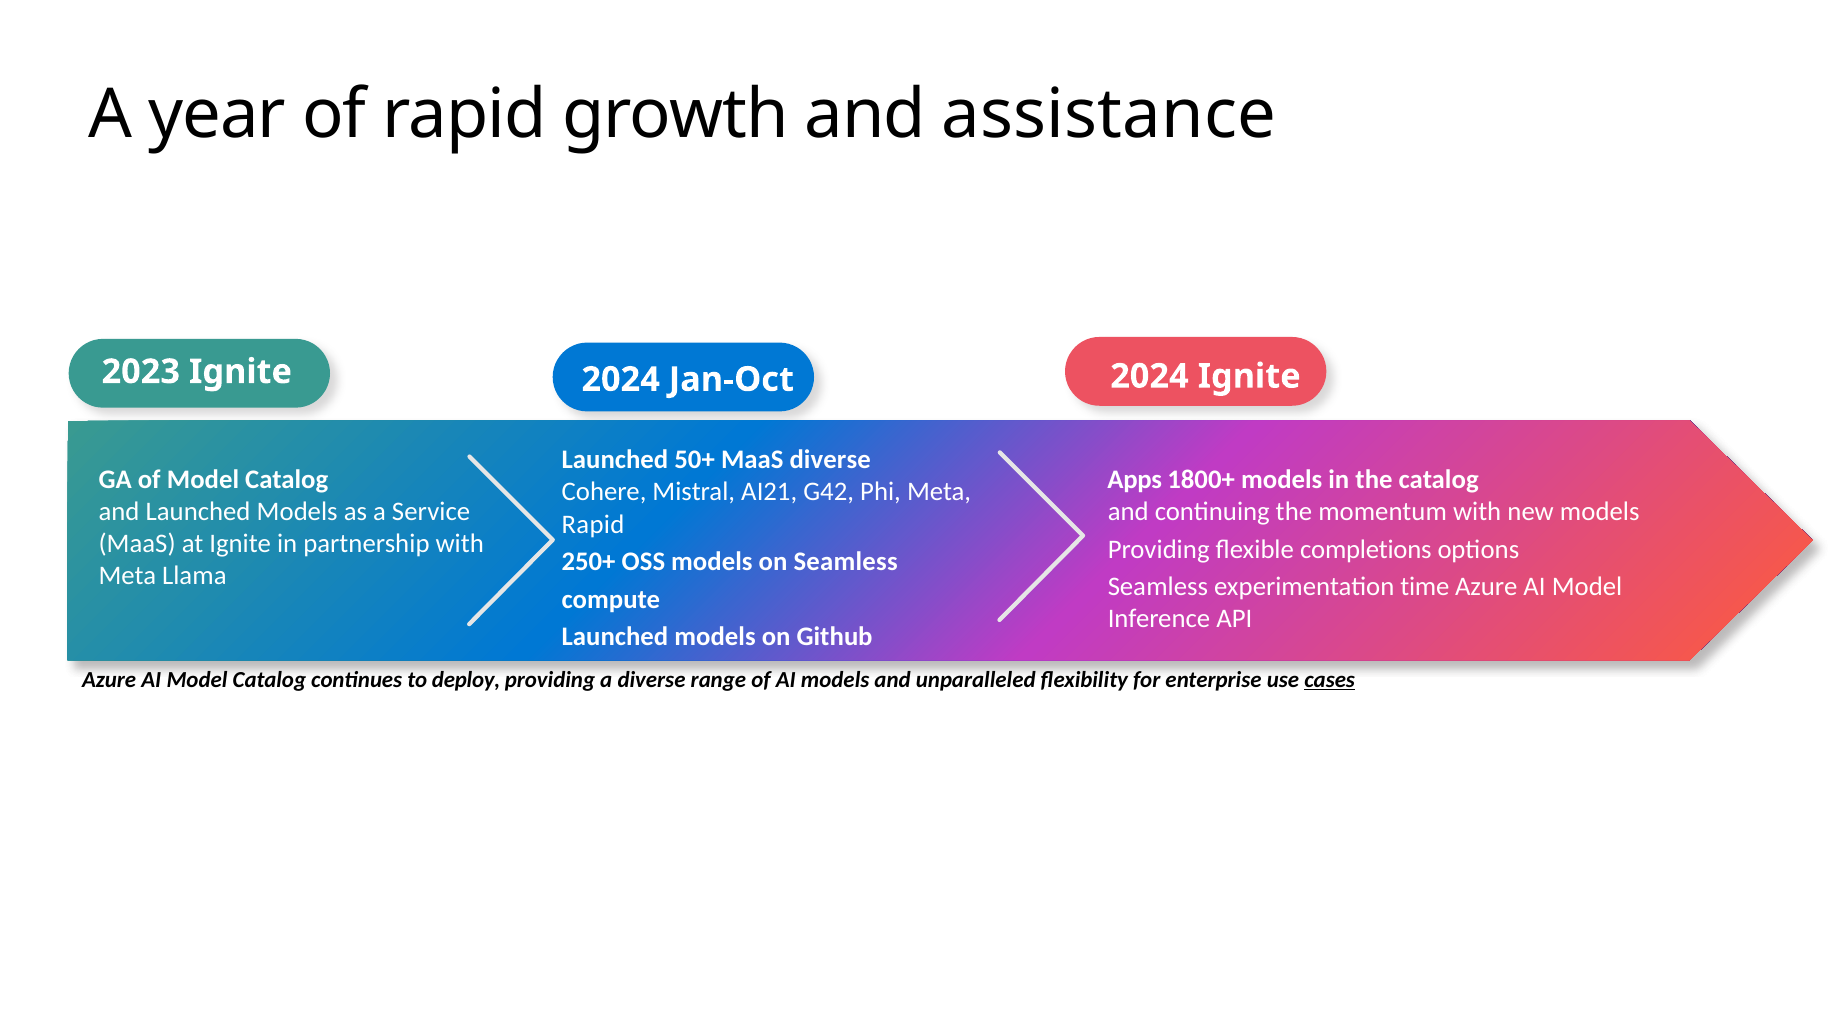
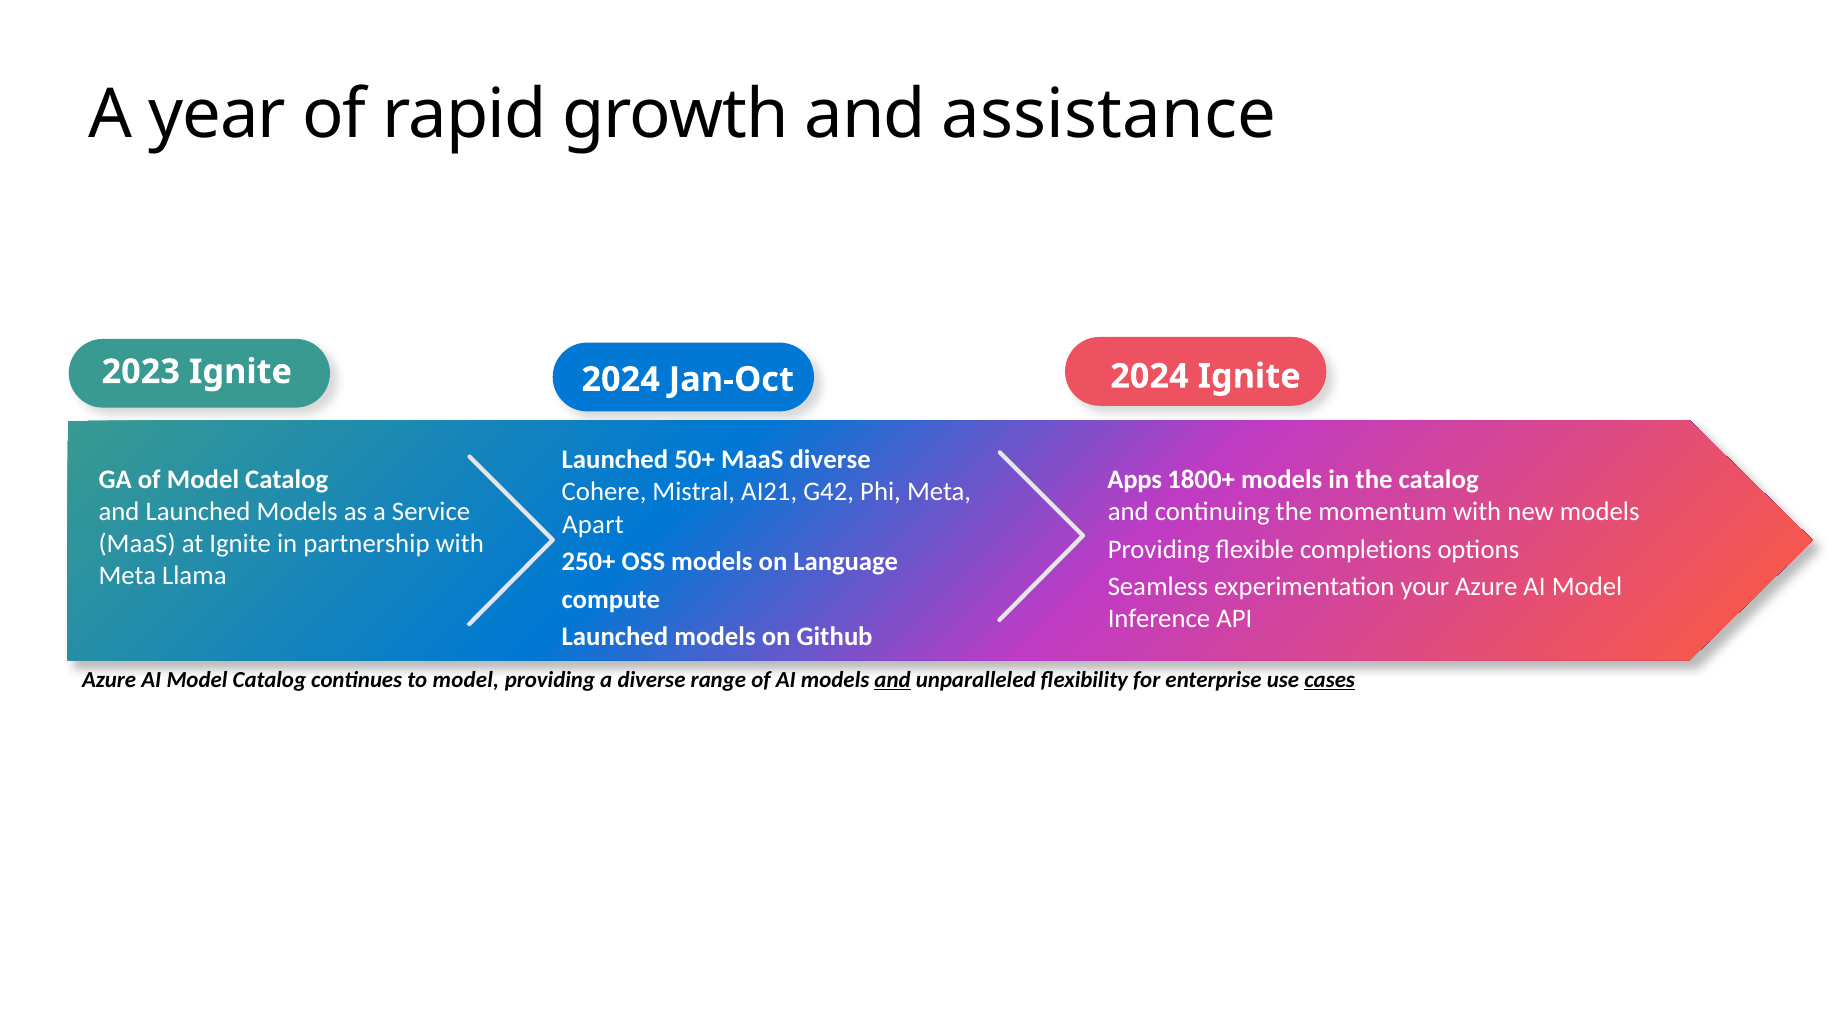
Rapid: Rapid -> Apart (593, 524)
on Seamless: Seamless -> Language (846, 562)
time: time -> your (1425, 587)
to deploy: deploy -> model (466, 680)
and underline: none -> present (893, 680)
